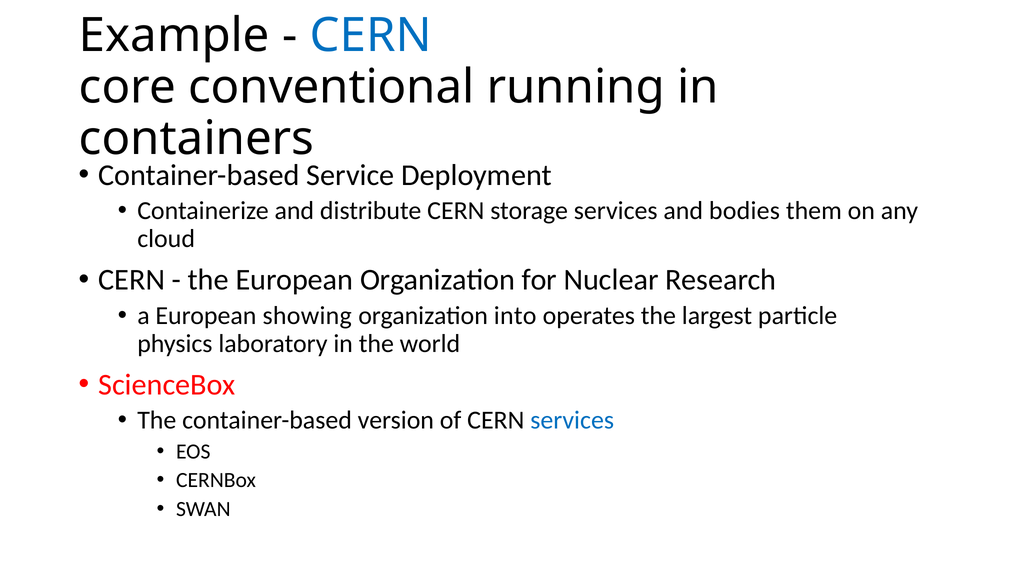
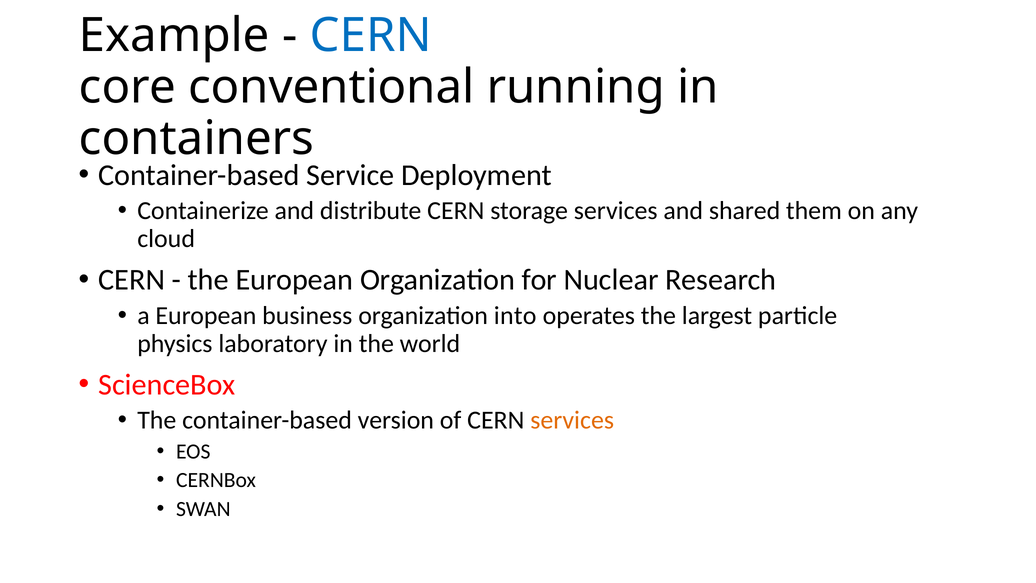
bodies: bodies -> shared (745, 211)
showing: showing -> business (307, 315)
services colour: blue -> orange (572, 420)
